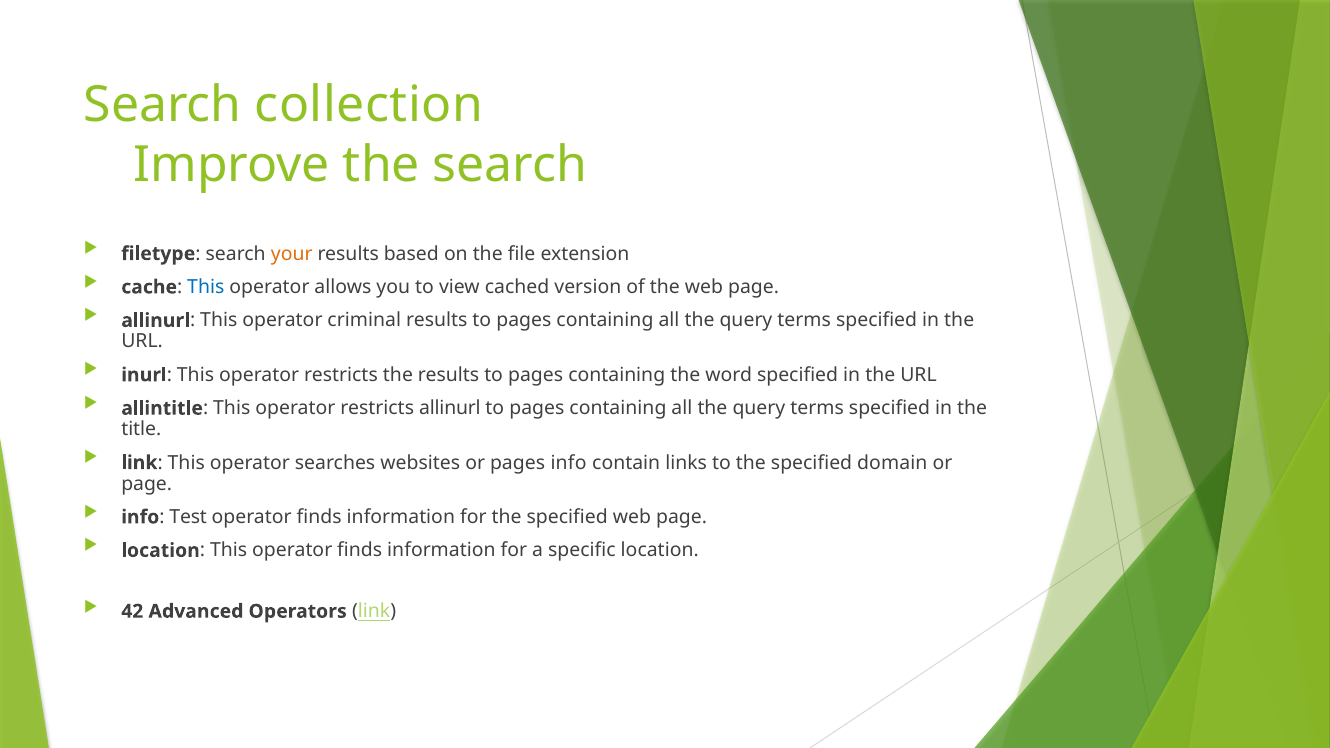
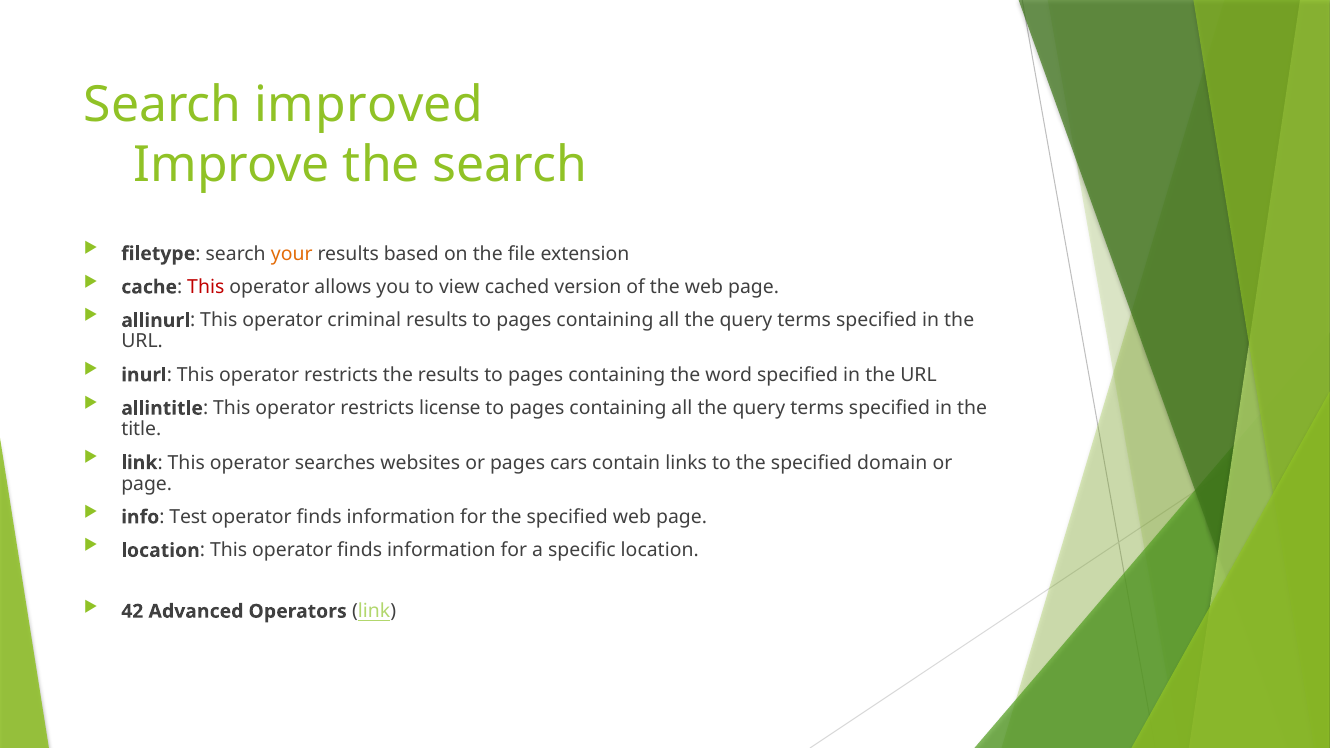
collection: collection -> improved (369, 105)
This colour: blue -> red (206, 287)
restricts allinurl: allinurl -> license (450, 408)
pages info: info -> cars (569, 463)
